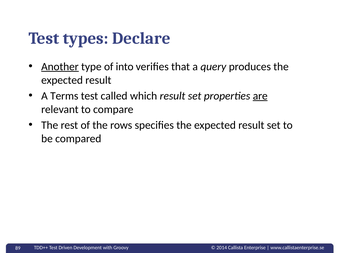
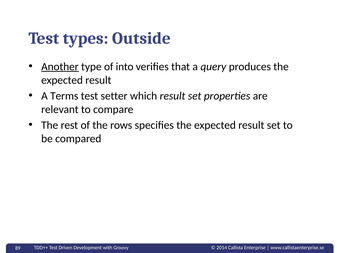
Declare: Declare -> Outside (141, 38)
called: called -> setter (114, 96)
are underline: present -> none (260, 96)
